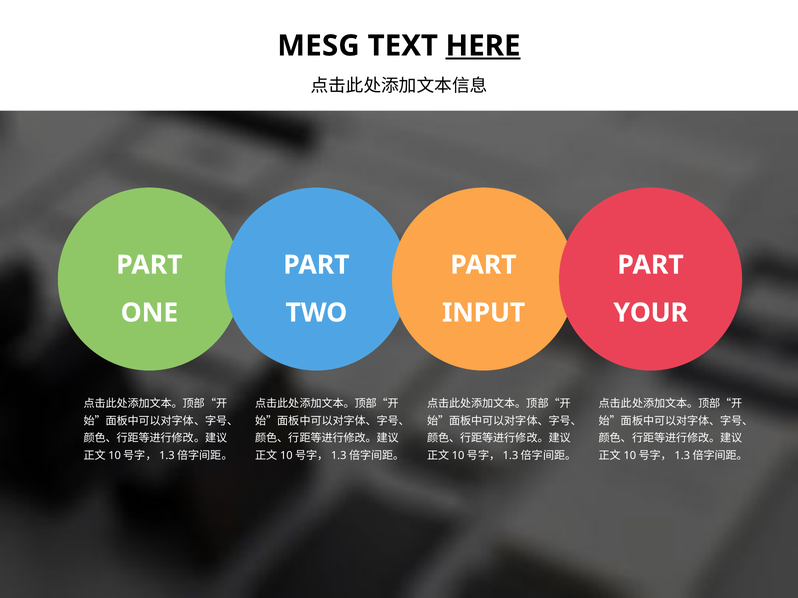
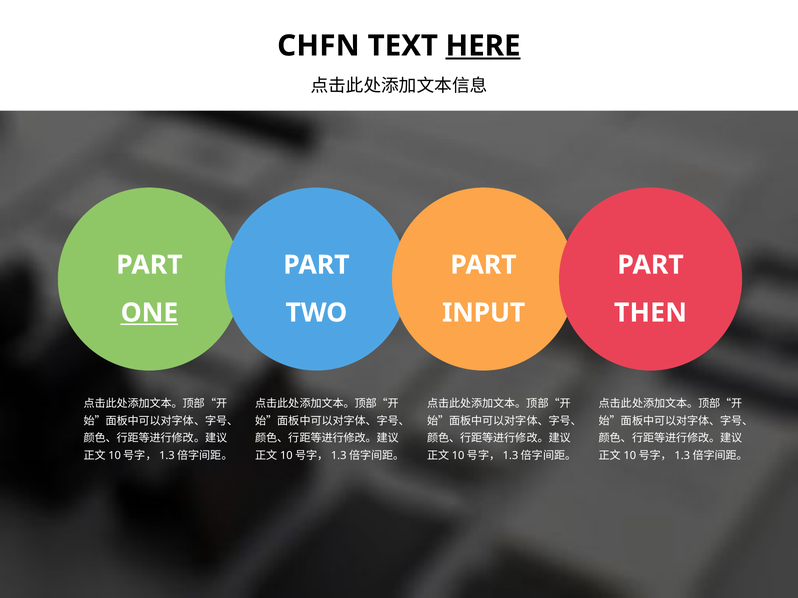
MESG: MESG -> CHFN (318, 46)
ONE underline: none -> present (149, 313)
YOUR: YOUR -> THEN (650, 313)
